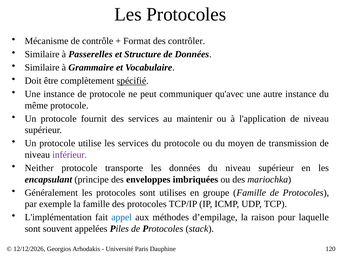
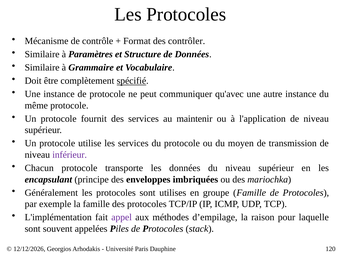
Passerelles: Passerelles -> Paramètres (91, 54)
Neither: Neither -> Chacun (39, 168)
appel colour: blue -> purple (122, 217)
